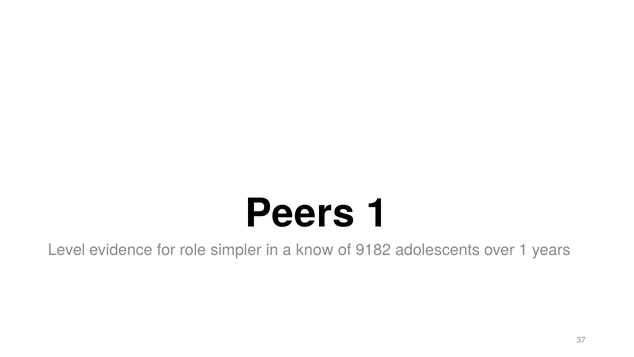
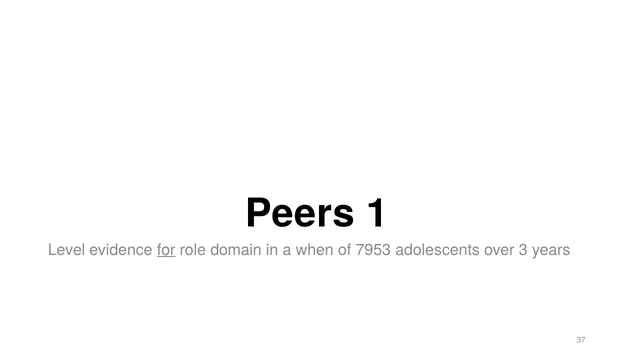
for underline: none -> present (166, 250)
simpler: simpler -> domain (236, 250)
know: know -> when (315, 250)
9182: 9182 -> 7953 (373, 250)
over 1: 1 -> 3 (523, 250)
